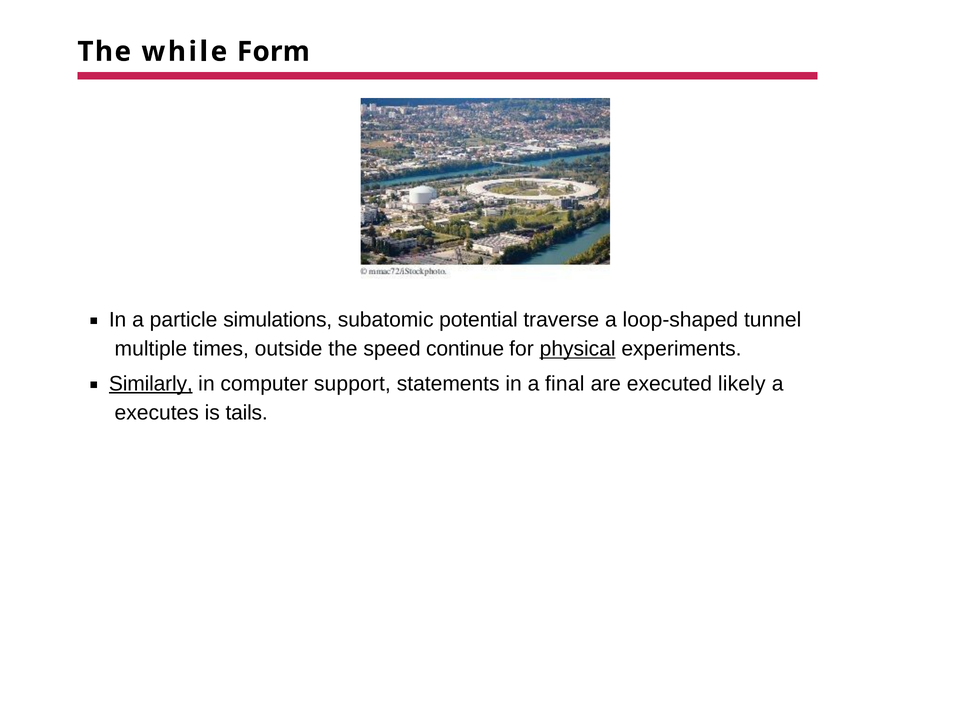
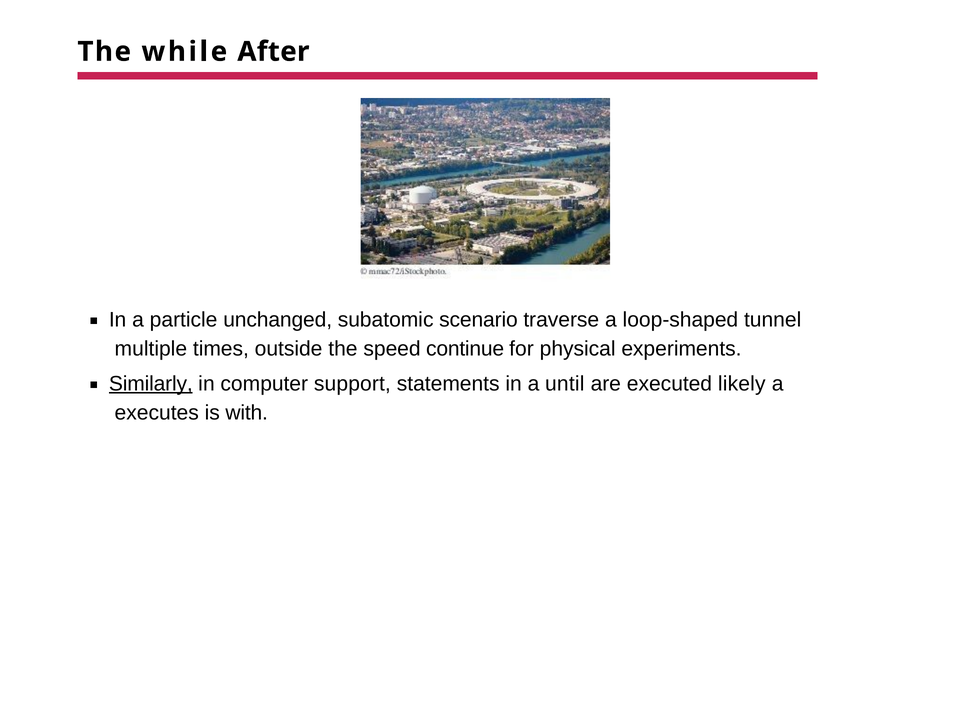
Form: Form -> After (273, 52)
simulations: simulations -> unchanged (278, 320)
potential: potential -> scenario (478, 320)
physical underline: present -> none (578, 349)
final: final -> until (565, 383)
tails: tails -> with (247, 412)
